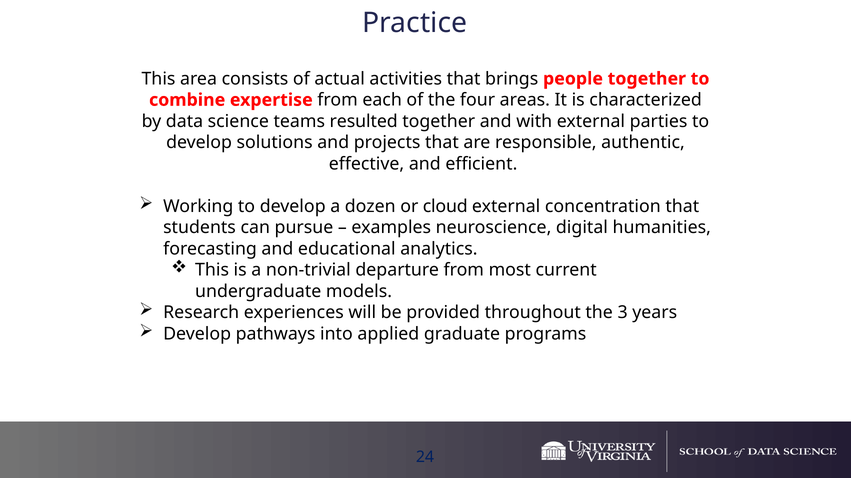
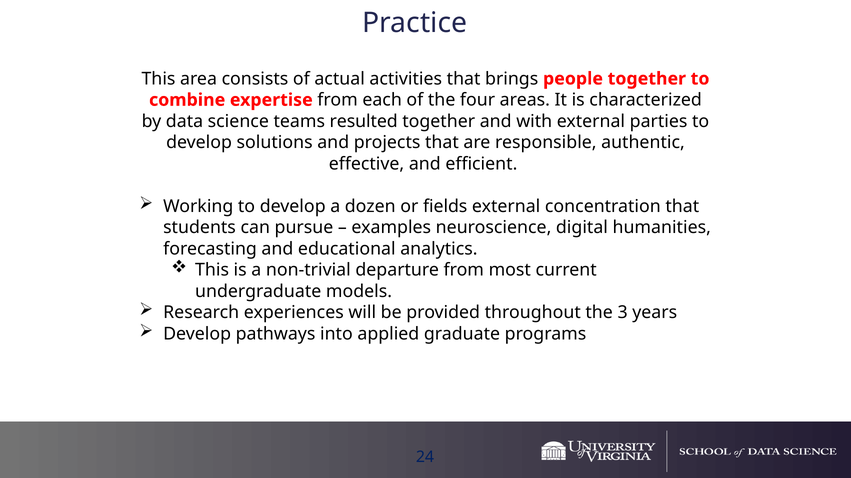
cloud: cloud -> fields (445, 207)
